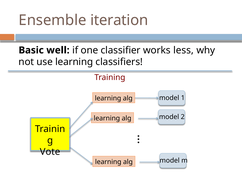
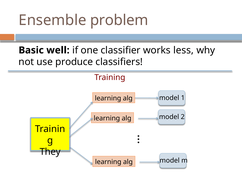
iteration: iteration -> problem (119, 20)
use learning: learning -> produce (74, 62)
Vote: Vote -> They (50, 151)
